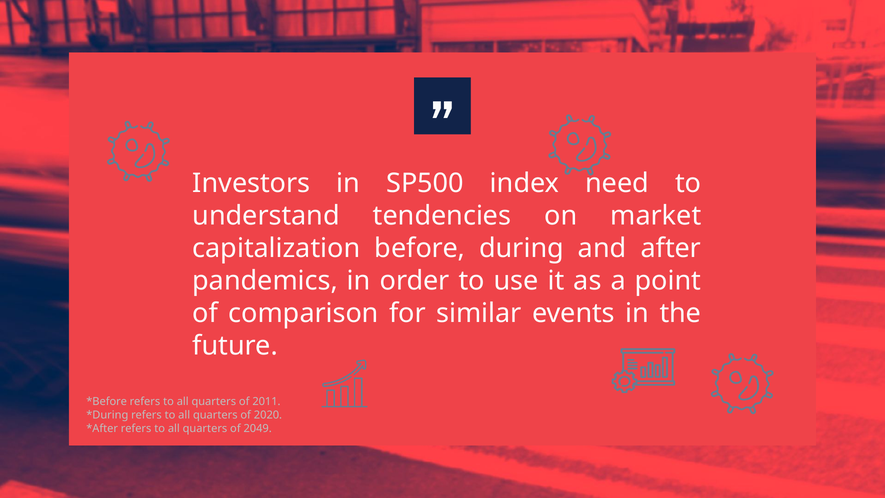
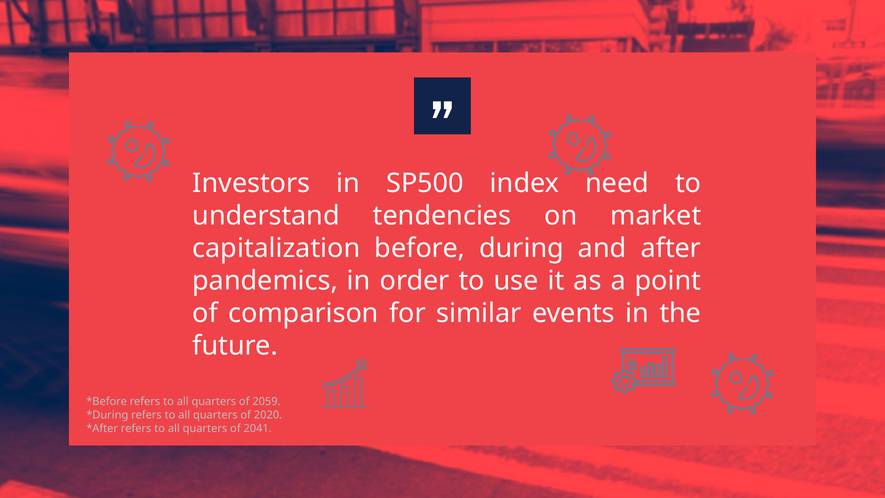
2011: 2011 -> 2059 (266, 402)
2049: 2049 -> 2041 (258, 428)
